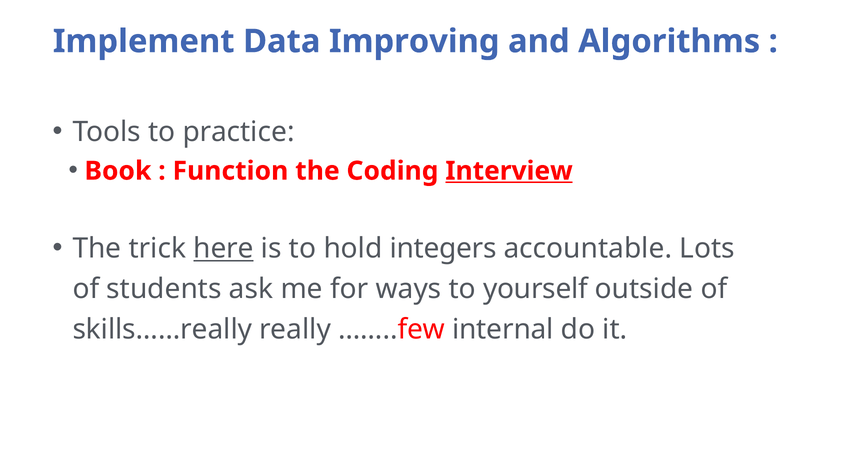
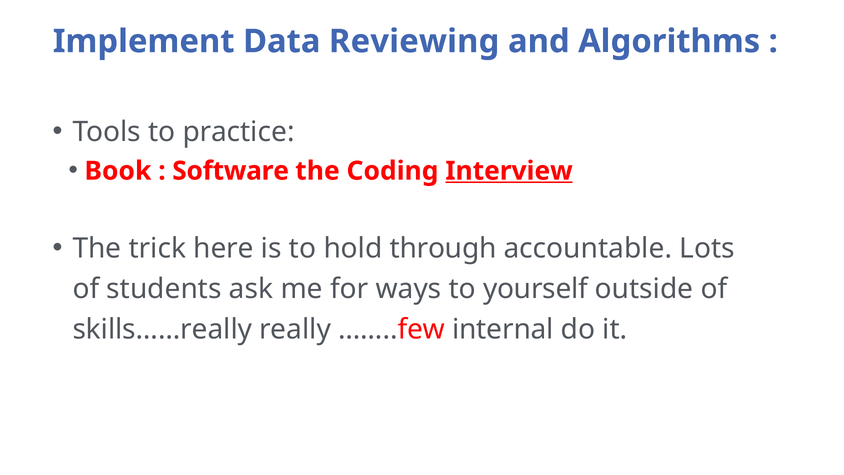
Improving: Improving -> Reviewing (414, 41)
Function: Function -> Software (231, 171)
here underline: present -> none (224, 248)
integers: integers -> through (443, 248)
